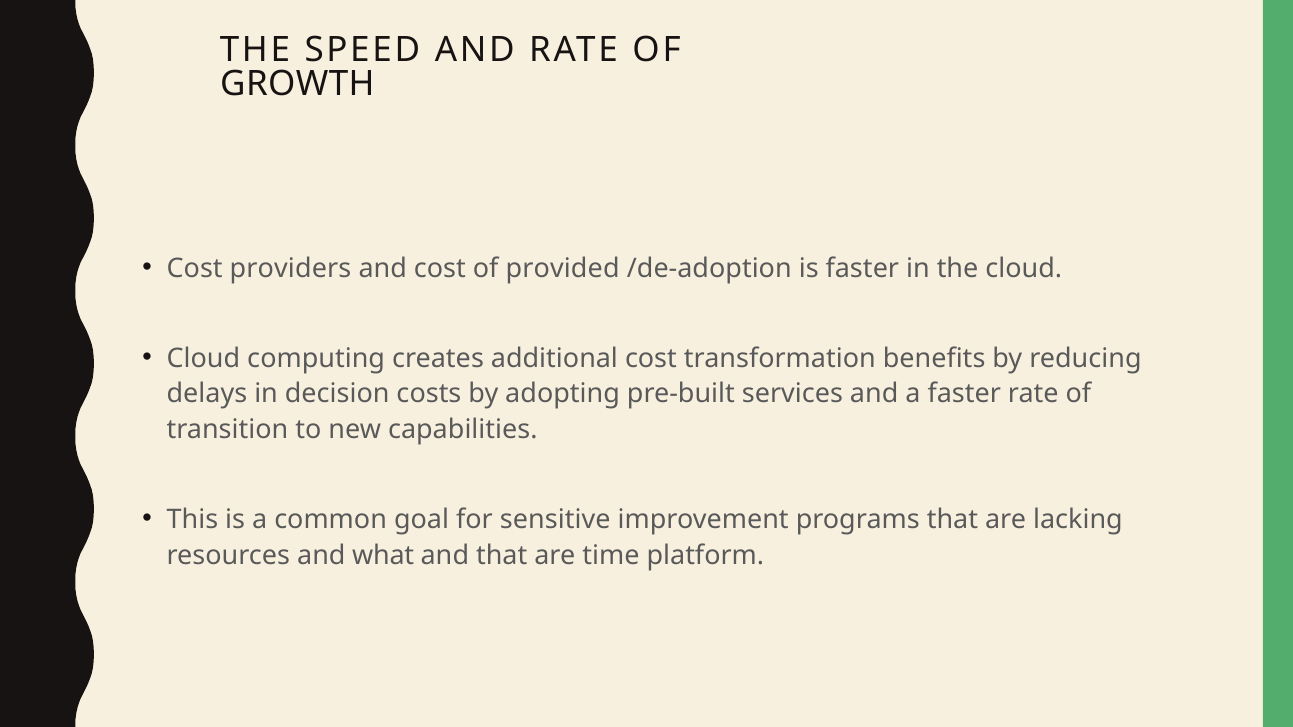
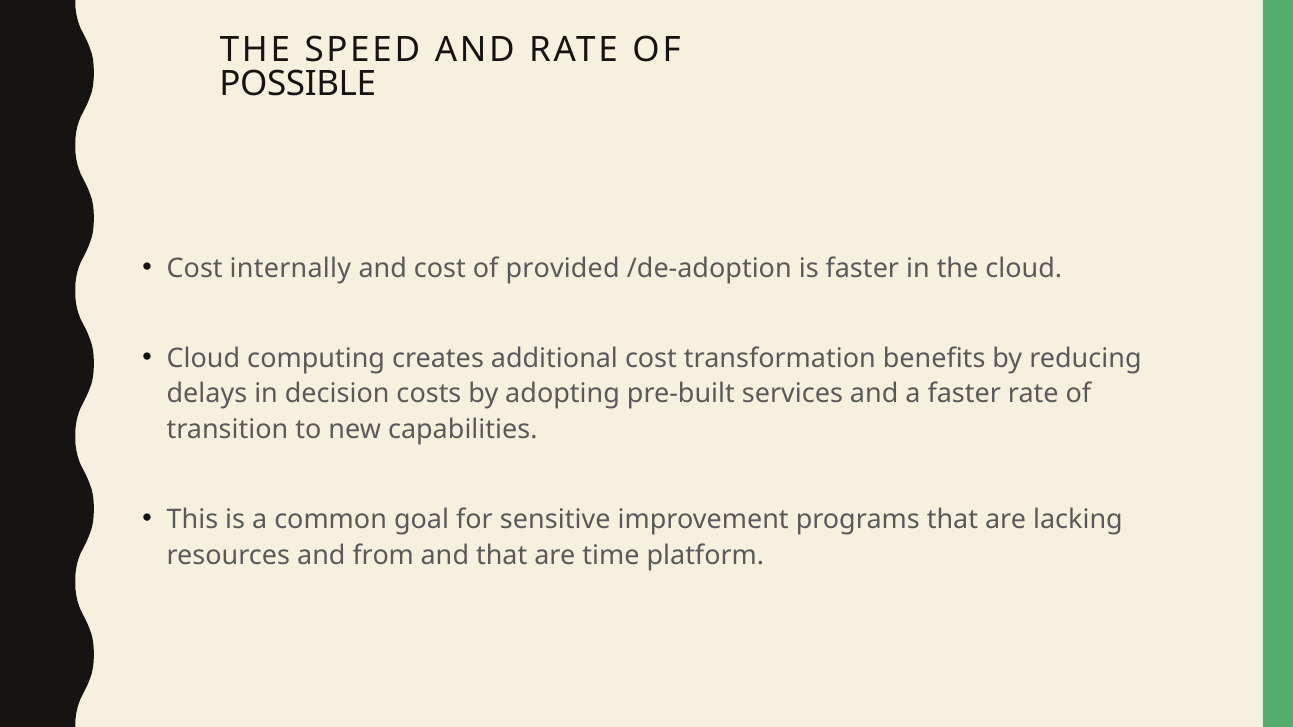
GROWTH: GROWTH -> POSSIBLE (298, 84)
providers: providers -> internally (290, 269)
what: what -> from (383, 555)
